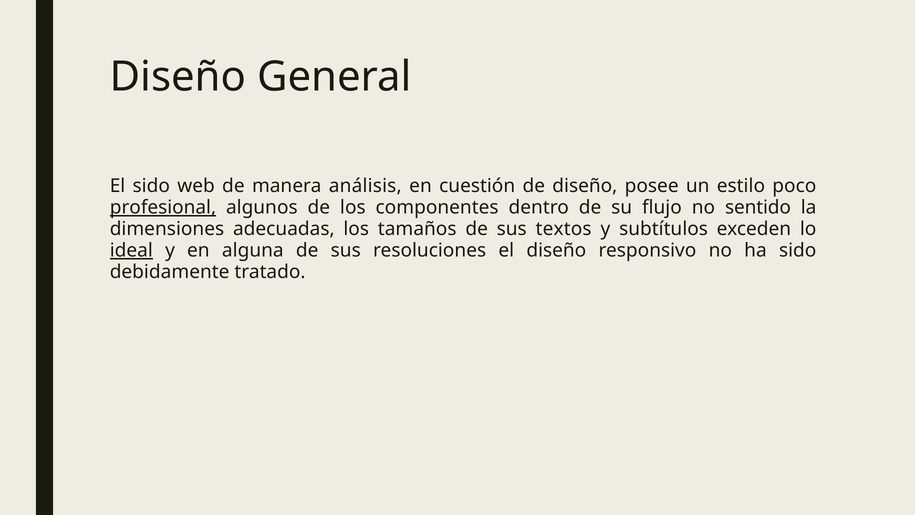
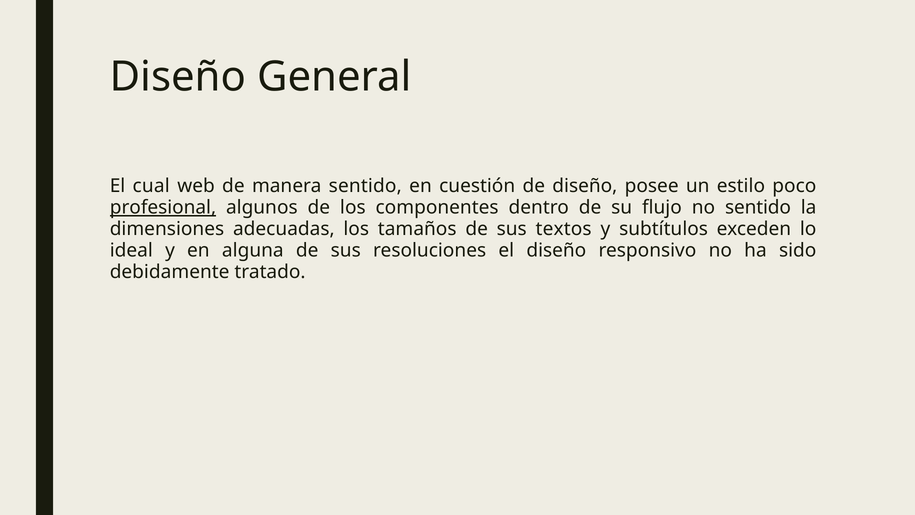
El sido: sido -> cual (151, 186)
manera análisis: análisis -> sentido (365, 186)
ideal underline: present -> none (131, 250)
